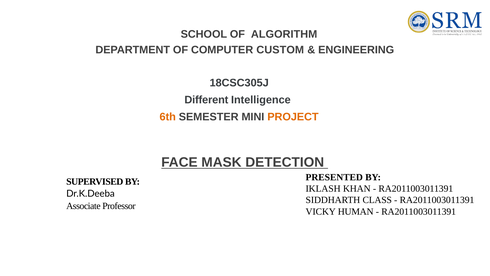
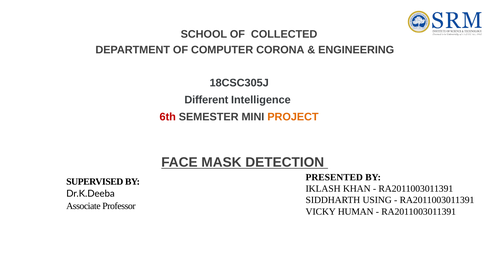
ALGORITHM: ALGORITHM -> COLLECTED (284, 34)
CUSTOM: CUSTOM -> CORONA (280, 50)
6th colour: orange -> red (168, 117)
CLASS: CLASS -> USING (377, 200)
